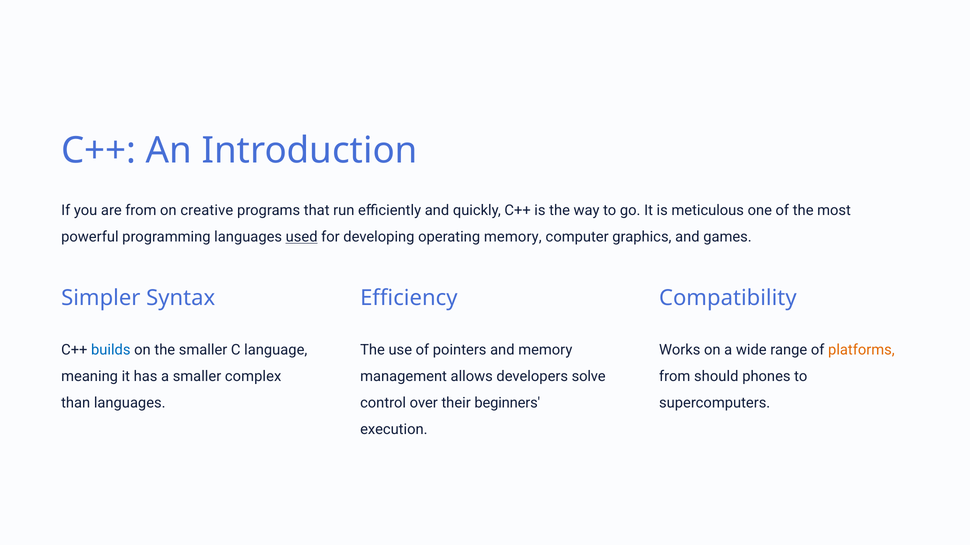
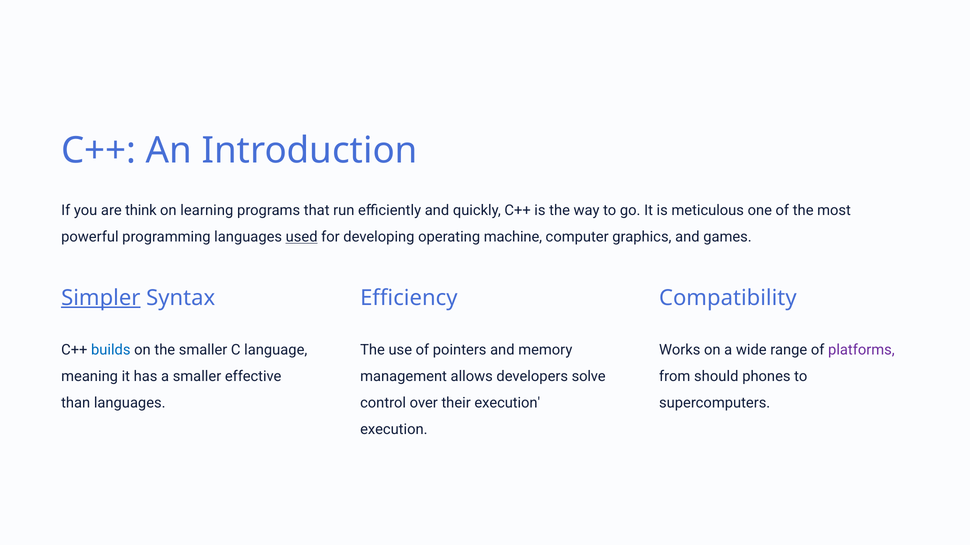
are from: from -> think (141, 211)
creative: creative -> learning (207, 211)
operating memory: memory -> machine (513, 237)
Simpler underline: none -> present (101, 298)
platforms colour: orange -> purple (861, 350)
complex: complex -> effective (253, 377)
their beginners: beginners -> execution (507, 403)
